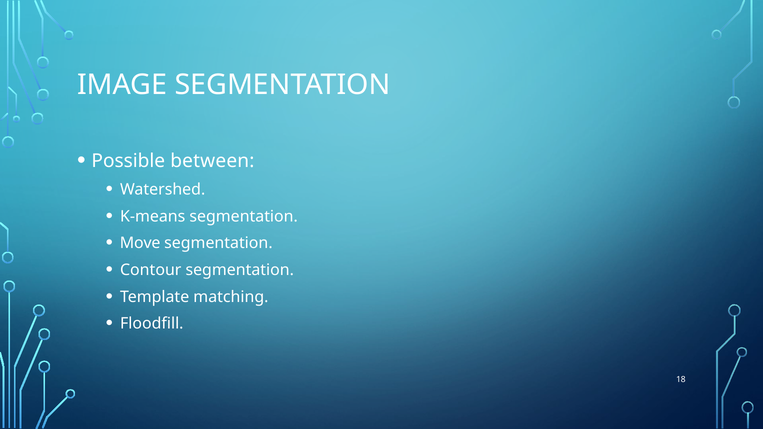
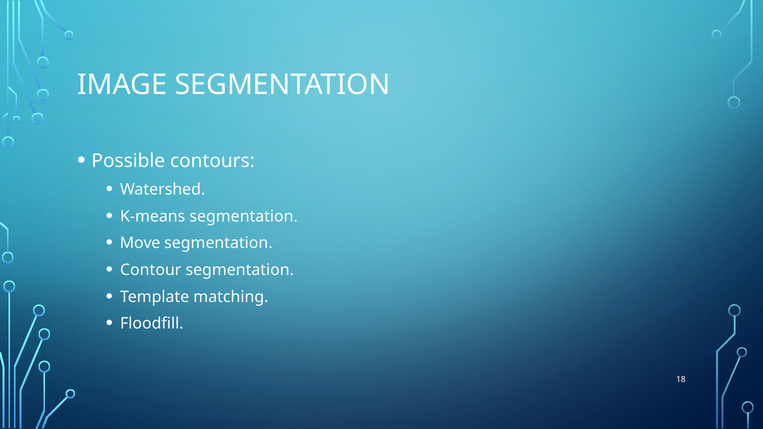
between: between -> contours (212, 161)
